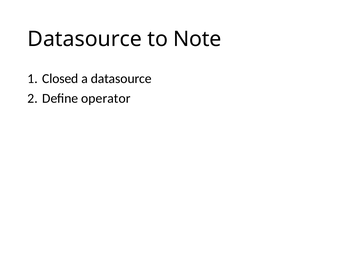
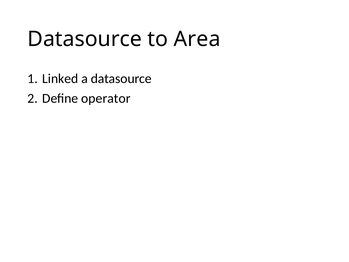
Note: Note -> Area (197, 39)
Closed: Closed -> Linked (60, 79)
